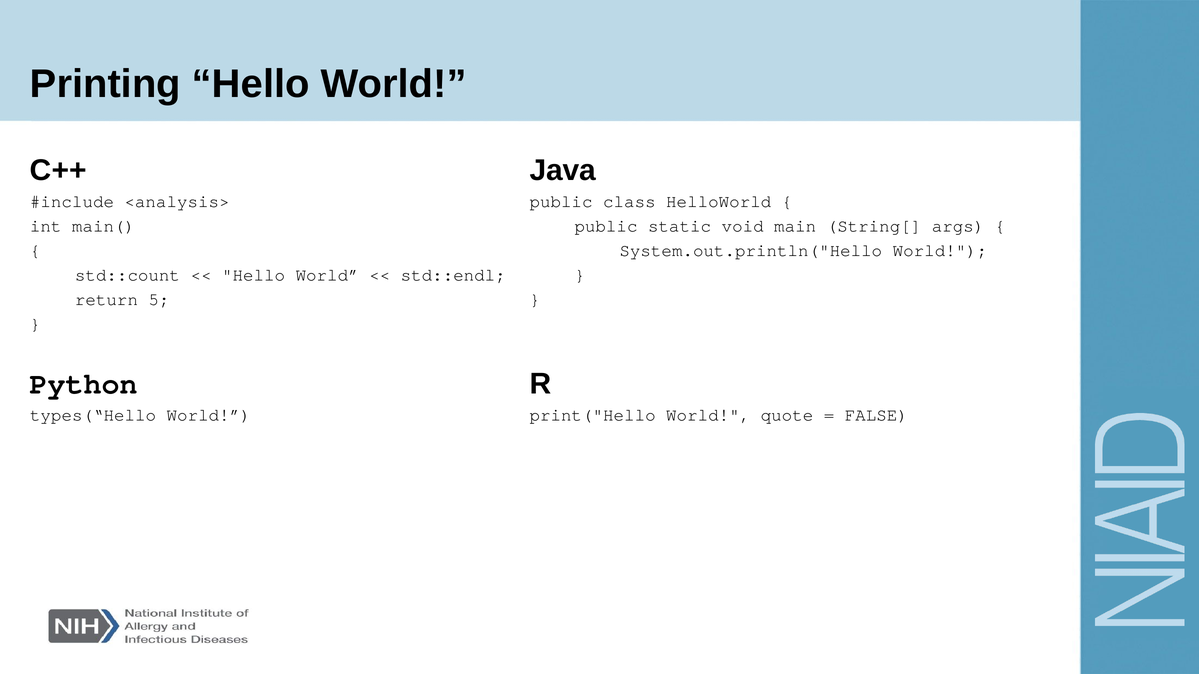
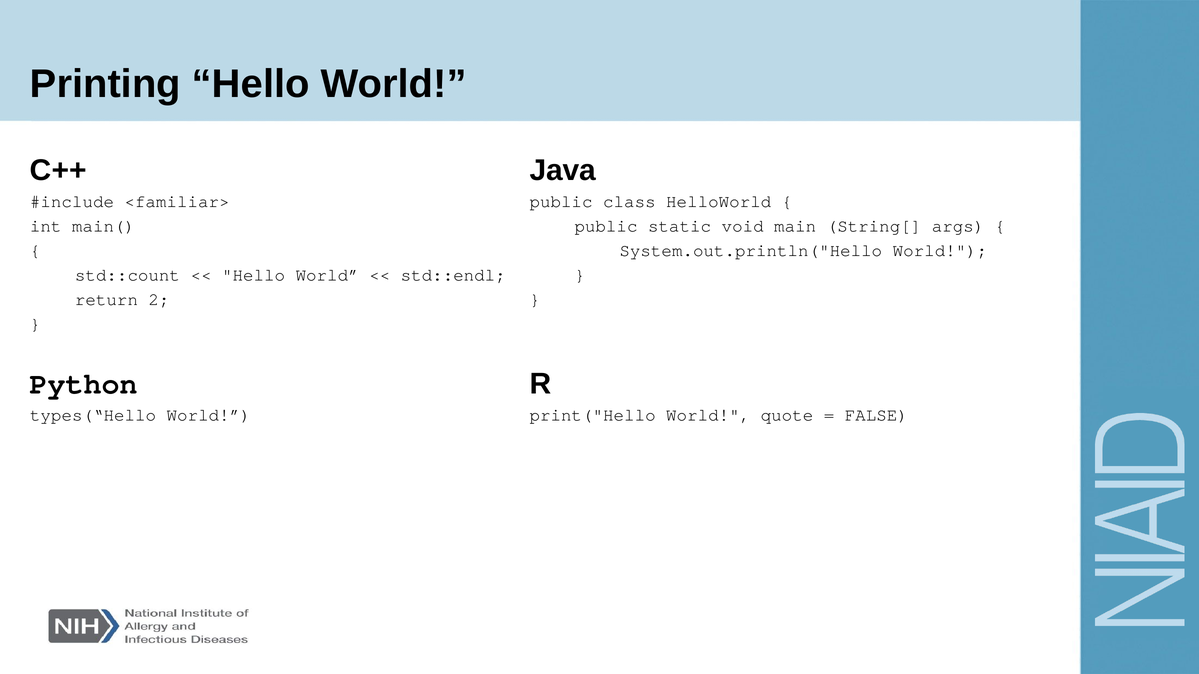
<analysis>: <analysis> -> <familiar> (177, 201)
5: 5 -> 2 (159, 300)
